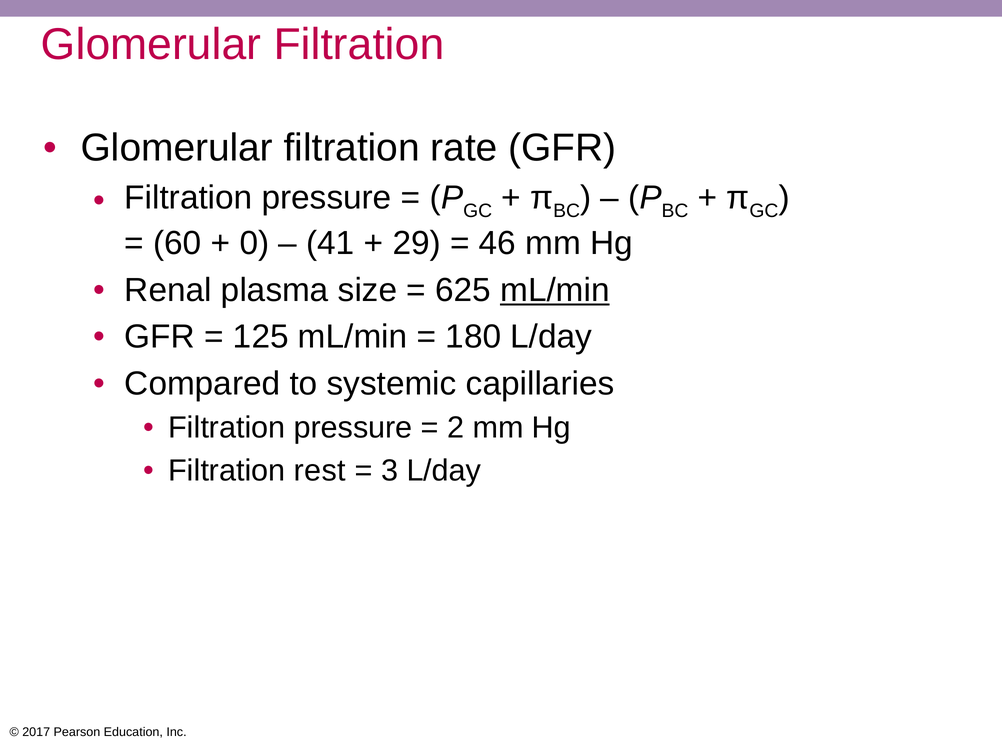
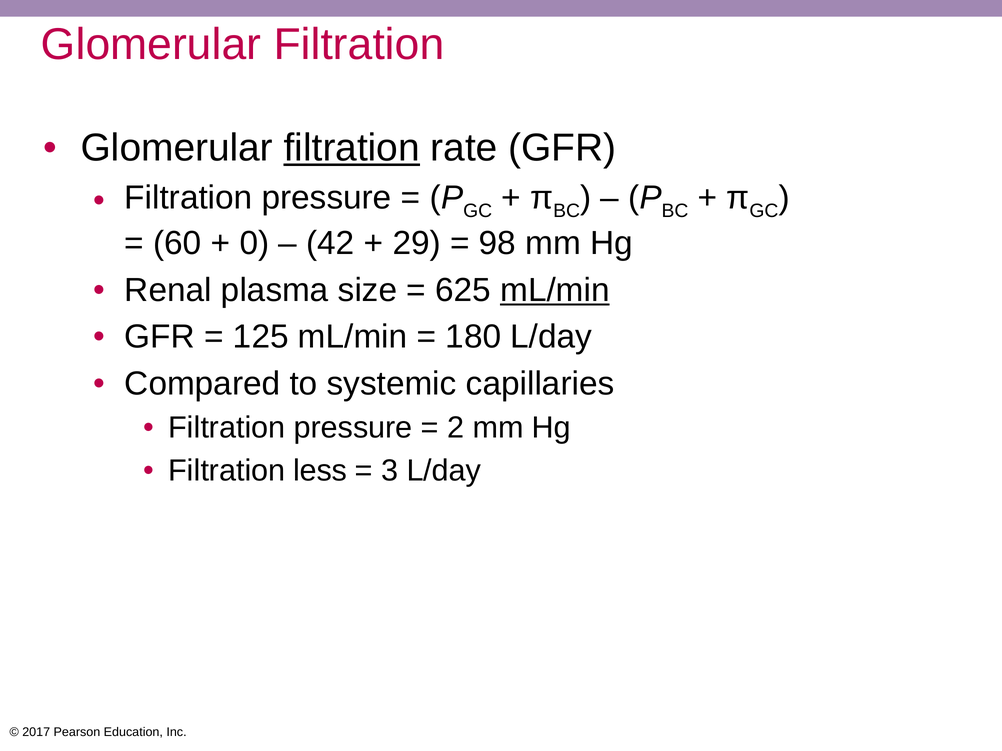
filtration underline: none -> present (352, 148)
41: 41 -> 42 (330, 244)
46: 46 -> 98 (497, 244)
rest: rest -> less (320, 471)
